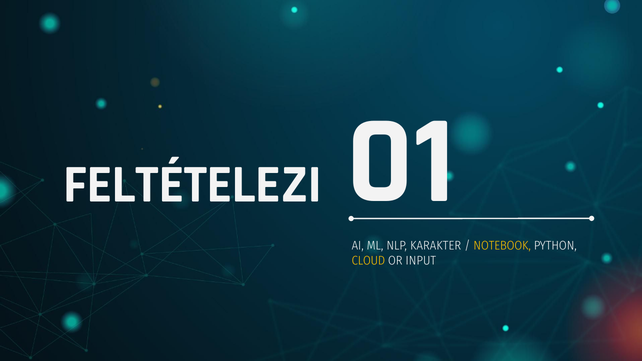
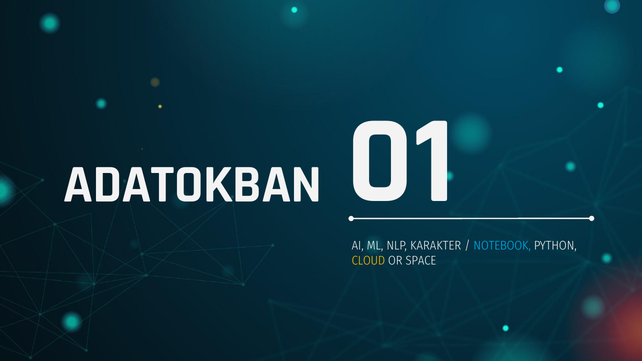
FELTÉTELEZI: FELTÉTELEZI -> ADATOKBAN (193, 184)
NOTEBOOK colour: yellow -> light blue (502, 246)
INPUT: INPUT -> SPACE (421, 261)
